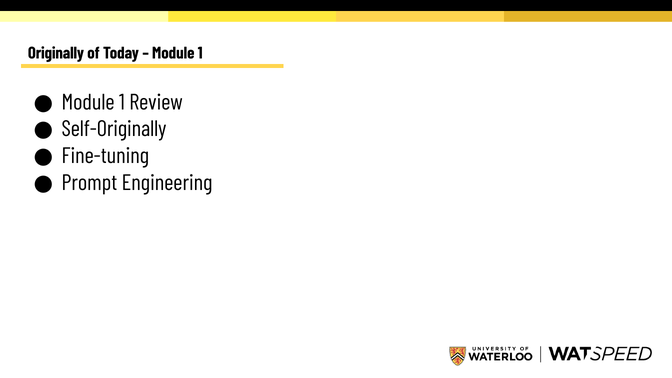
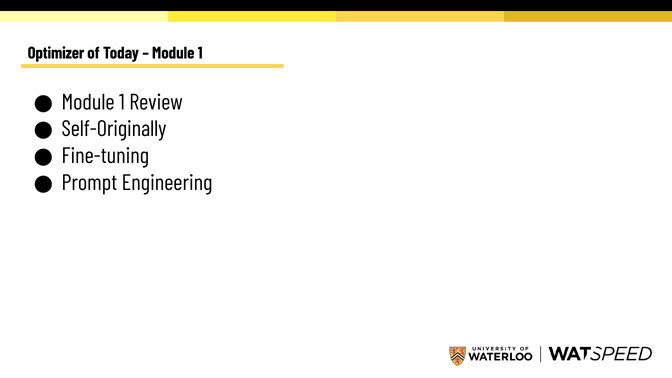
Originally: Originally -> Optimizer (56, 53)
